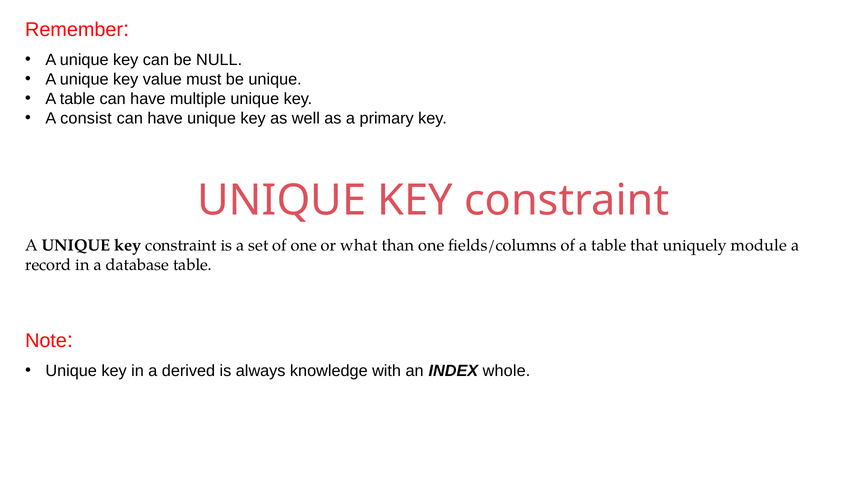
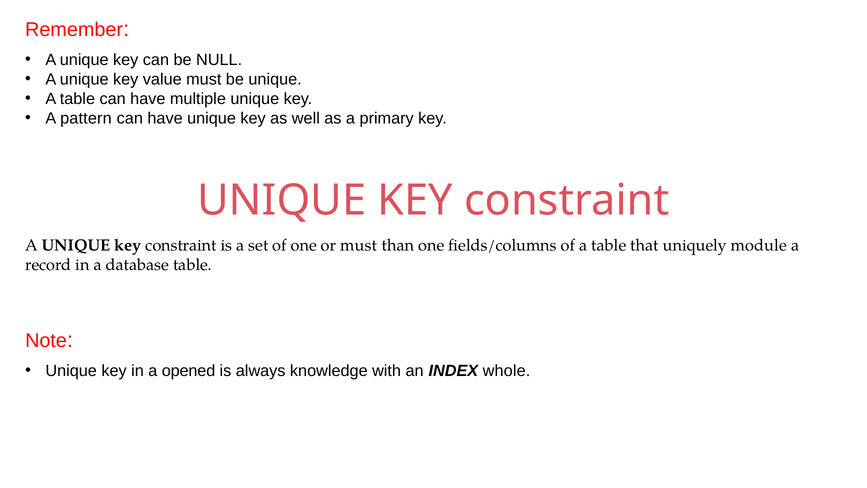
consist: consist -> pattern (86, 118)
or what: what -> must (359, 245)
derived: derived -> opened (189, 371)
